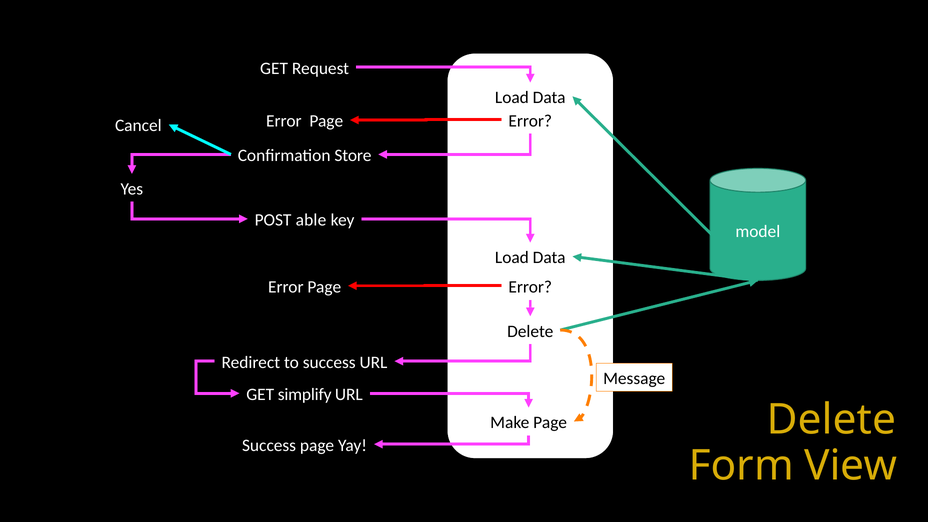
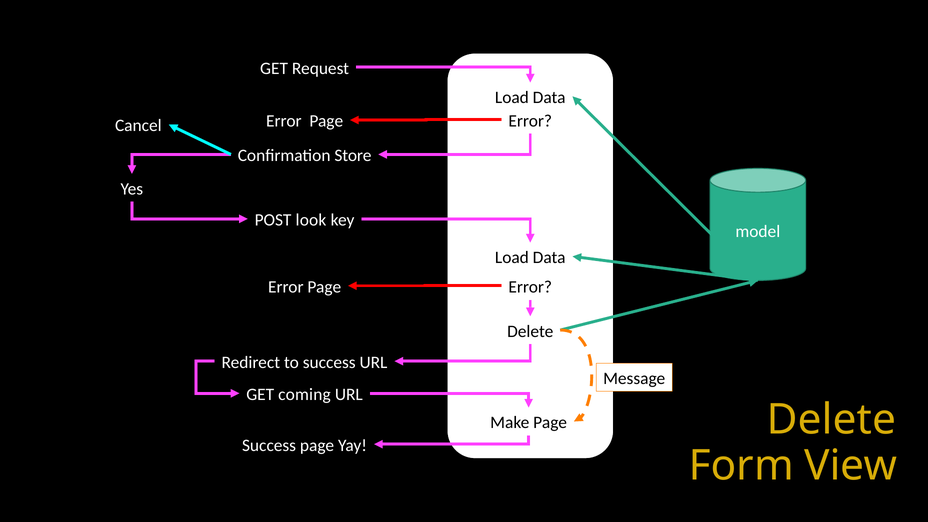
able: able -> look (311, 220)
simplify: simplify -> coming (304, 395)
